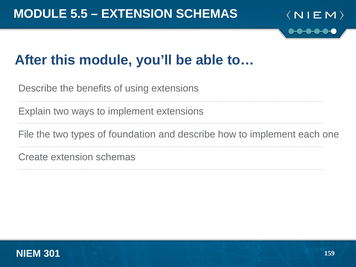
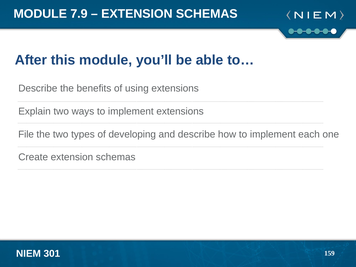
5.5: 5.5 -> 7.9 (79, 14)
foundation: foundation -> developing (132, 134)
